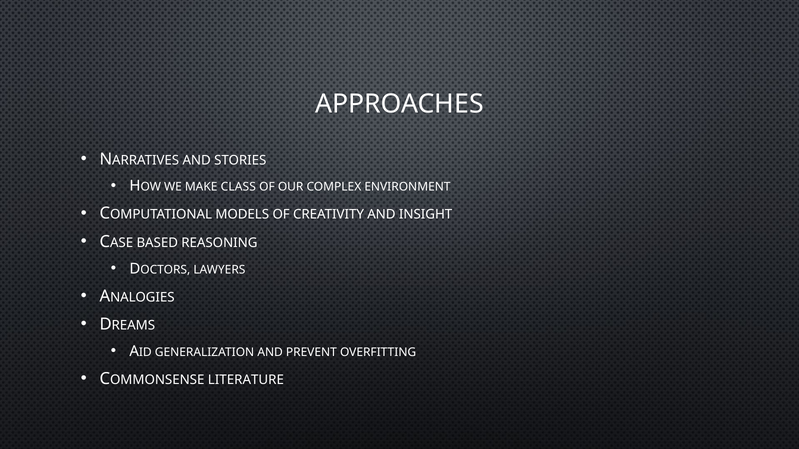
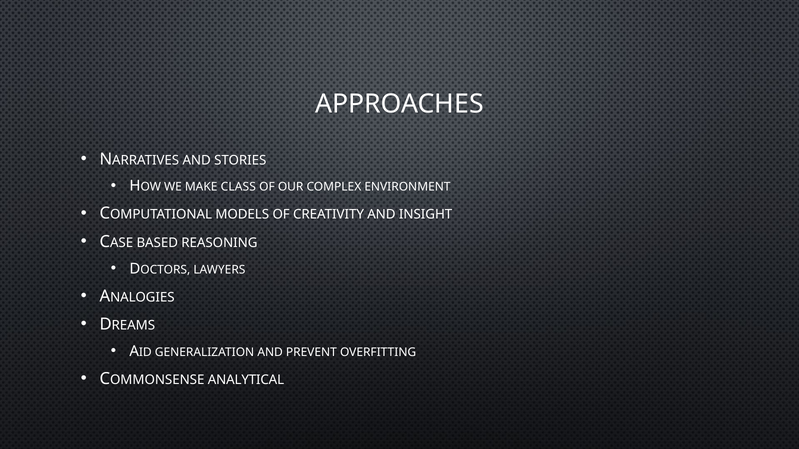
LITERATURE: LITERATURE -> ANALYTICAL (246, 380)
